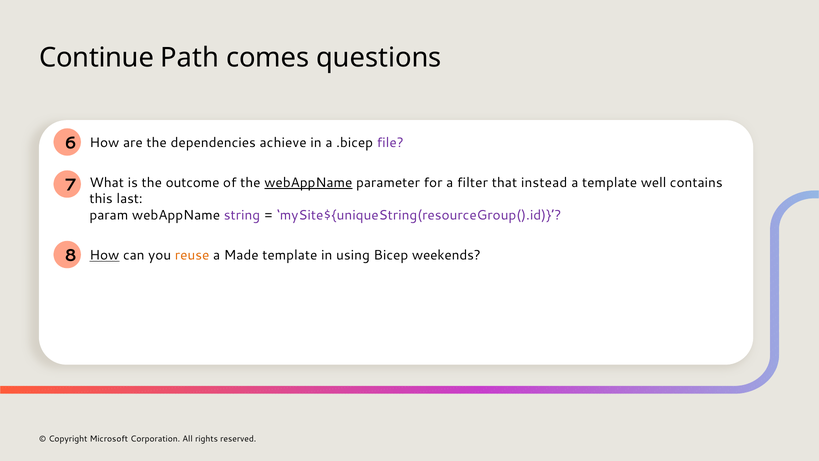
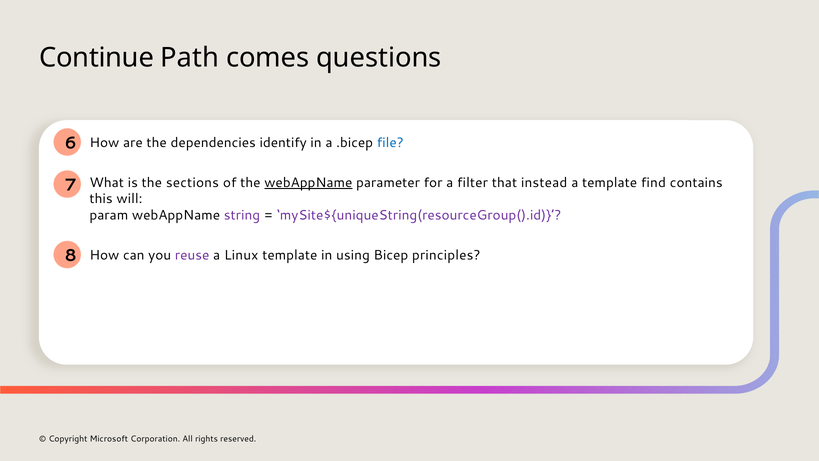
achieve: achieve -> identify (283, 143)
file colour: purple -> blue (390, 143)
outcome: outcome -> sections (192, 182)
well: well -> find (653, 182)
last: last -> will (129, 199)
How underline: present -> none (104, 255)
reuse colour: orange -> purple (192, 255)
Made: Made -> Linux (241, 255)
weekends: weekends -> principles (446, 255)
